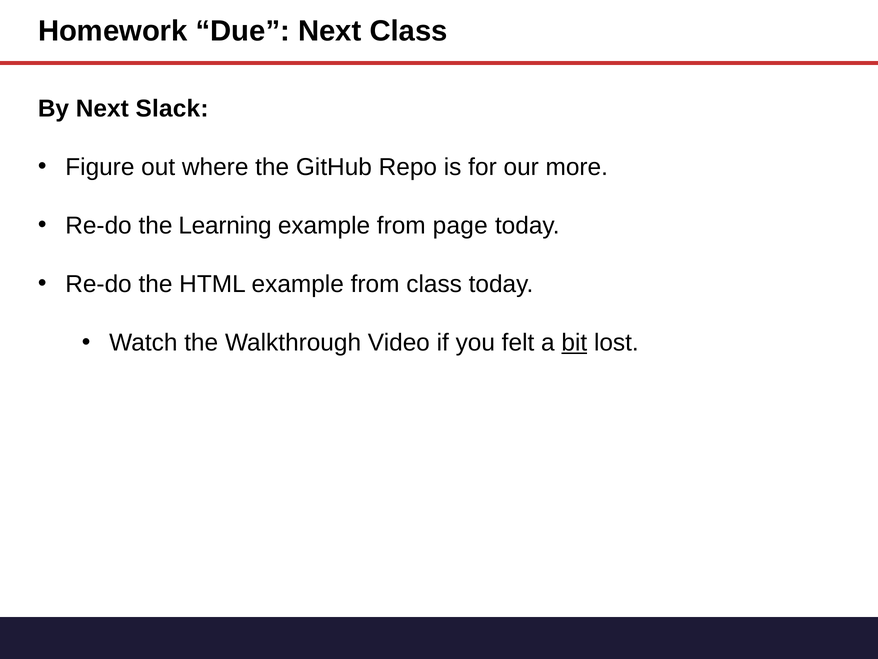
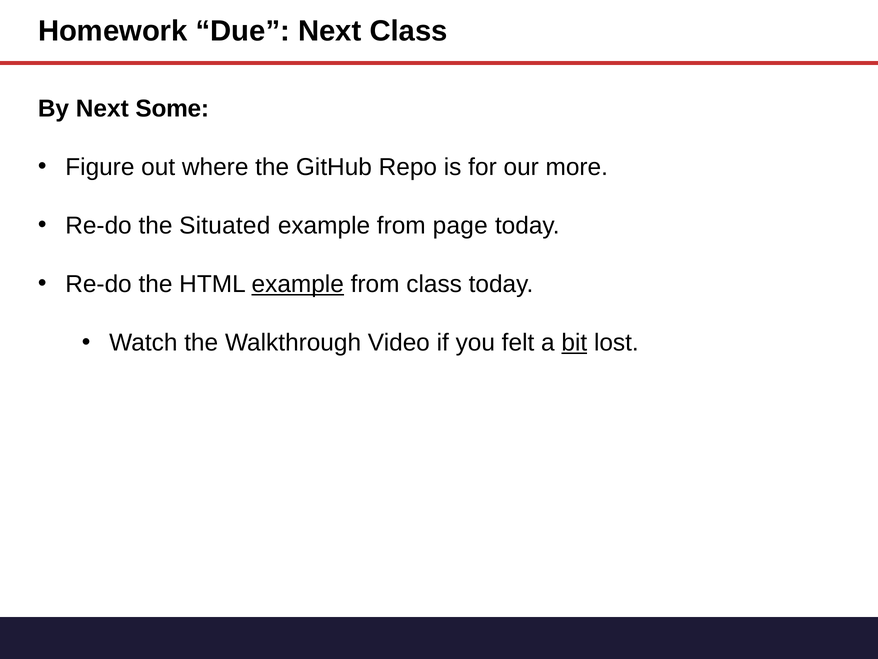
Slack: Slack -> Some (172, 108)
Learning: Learning -> Situated (225, 226)
example underline: none -> present (298, 284)
